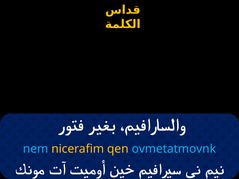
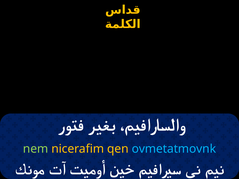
nem colour: light blue -> light green (36, 149)
